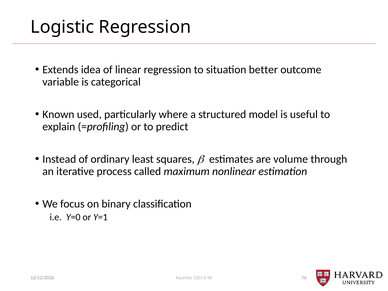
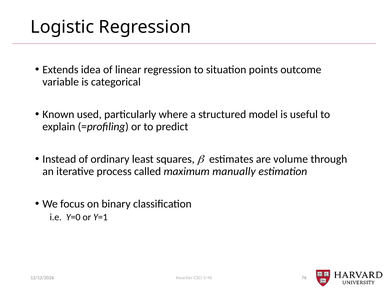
better: better -> points (263, 70)
nonlinear: nonlinear -> manually (234, 171)
